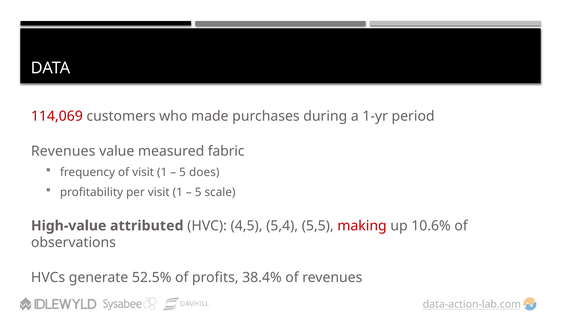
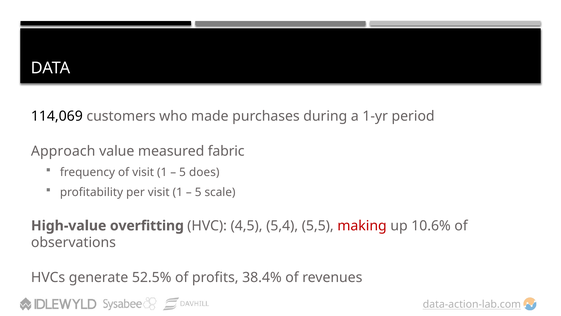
114,069 colour: red -> black (57, 116)
Revenues: Revenues -> Approach (63, 151)
attributed: attributed -> overfitting (147, 225)
